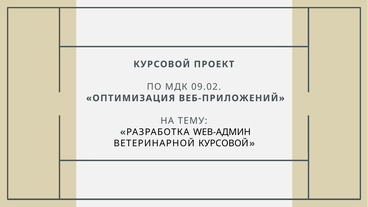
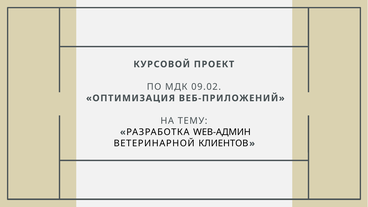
ВЕТЕРИНАРНОЙ КУРСОВОЙ: КУРСОВОЙ -> КЛИЕНТОВ (223, 143)
